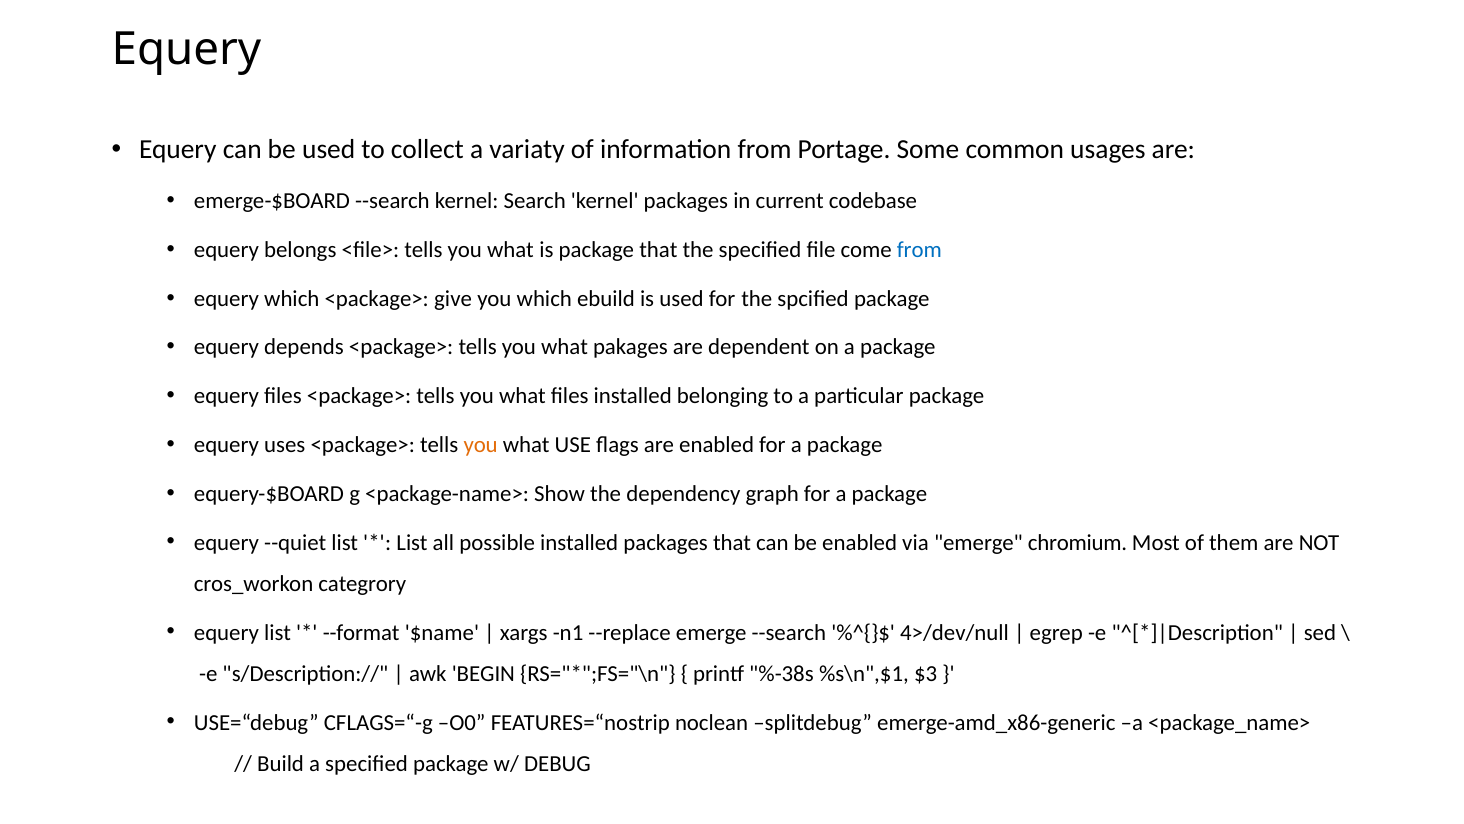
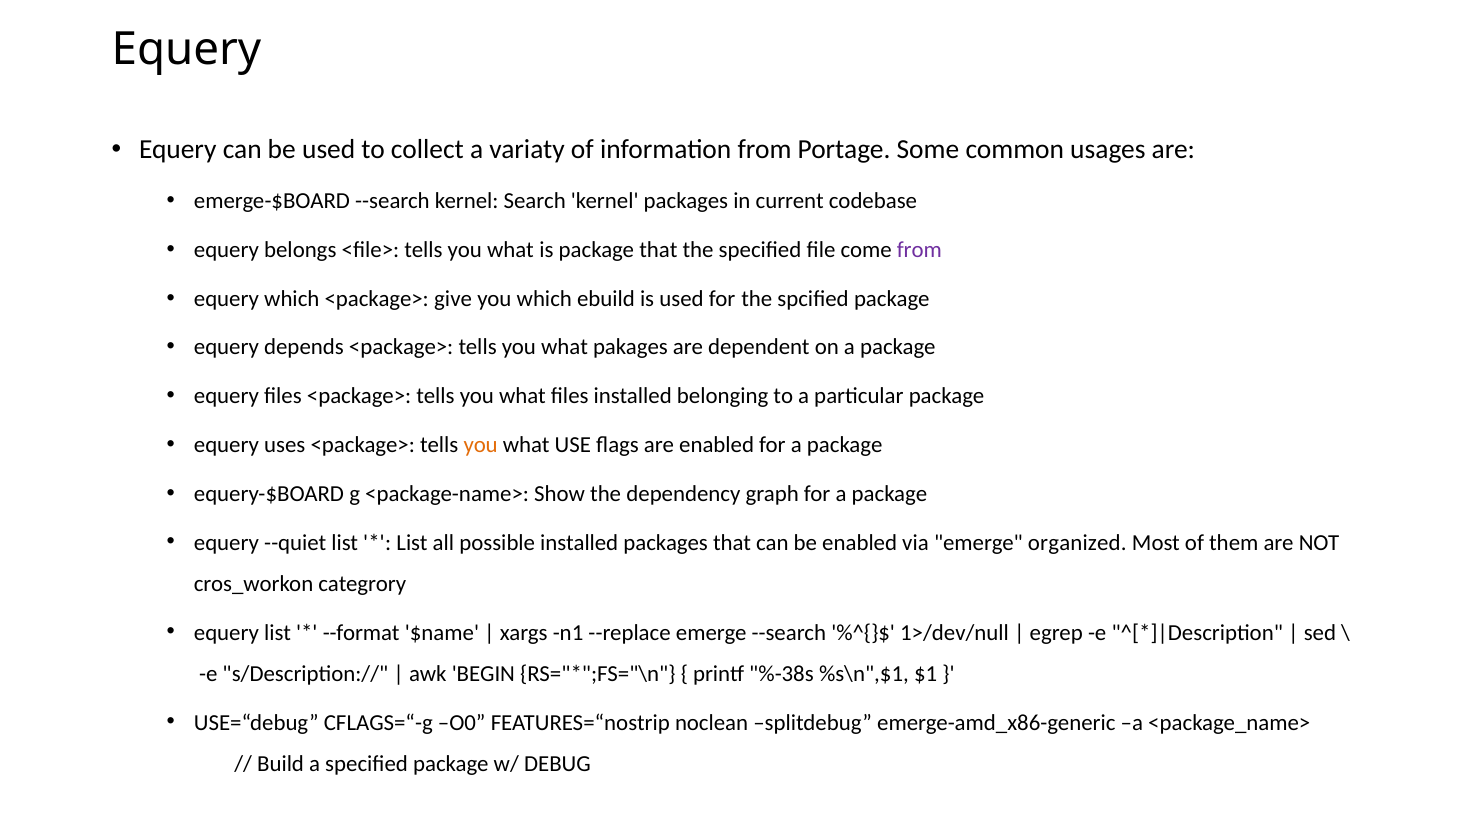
from colour: blue -> purple (919, 250)
chromium: chromium -> organized (1077, 542)
4>/dev/null: 4>/dev/null -> 1>/dev/null (955, 632)
$3: $3 -> $1 (926, 673)
